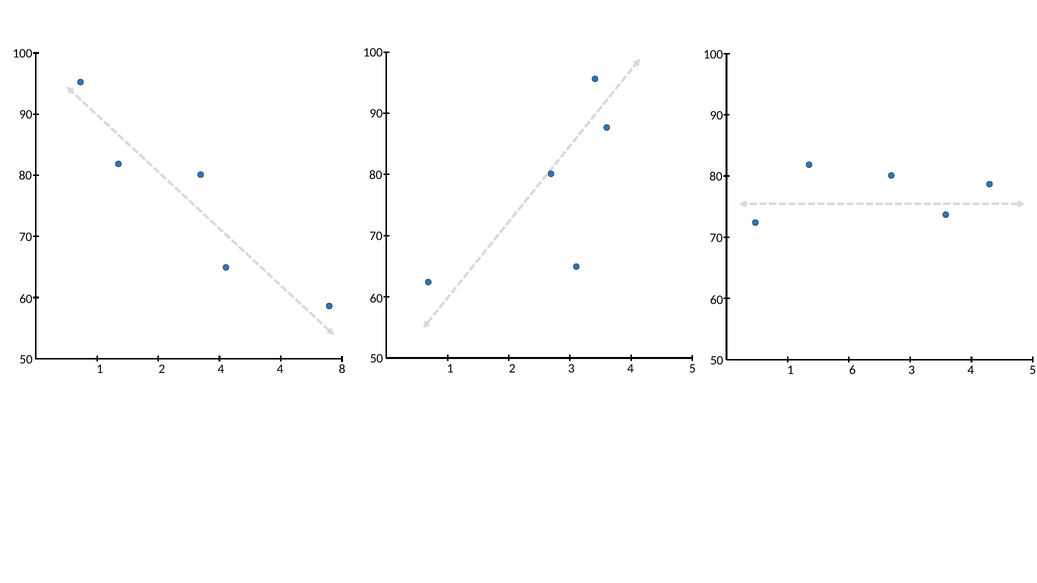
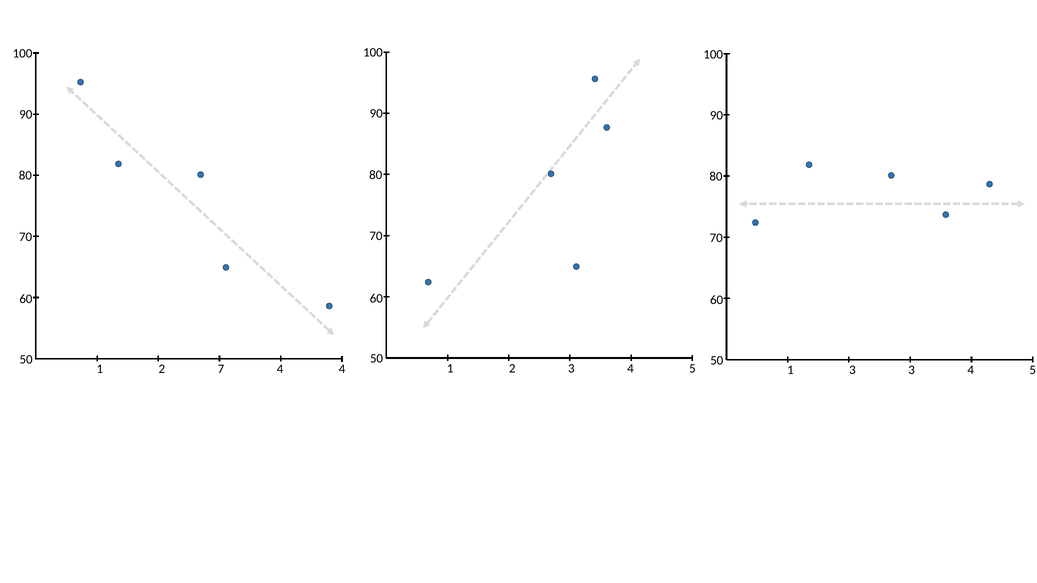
2 4: 4 -> 7 (221, 369)
4 8: 8 -> 4 (342, 369)
1 6: 6 -> 3 (853, 370)
